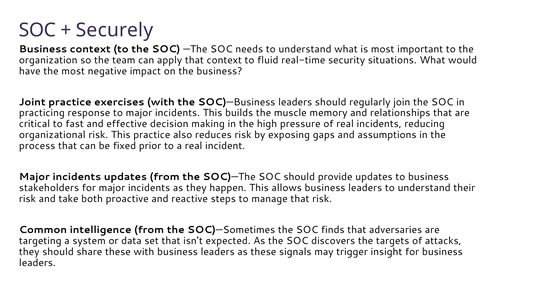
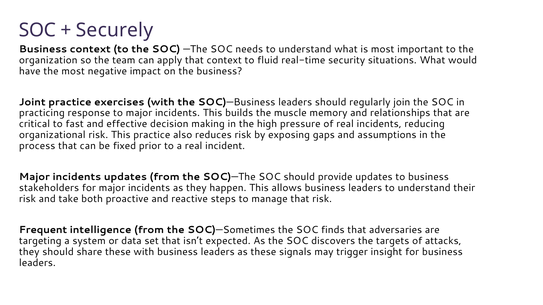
Common: Common -> Frequent (43, 230)
